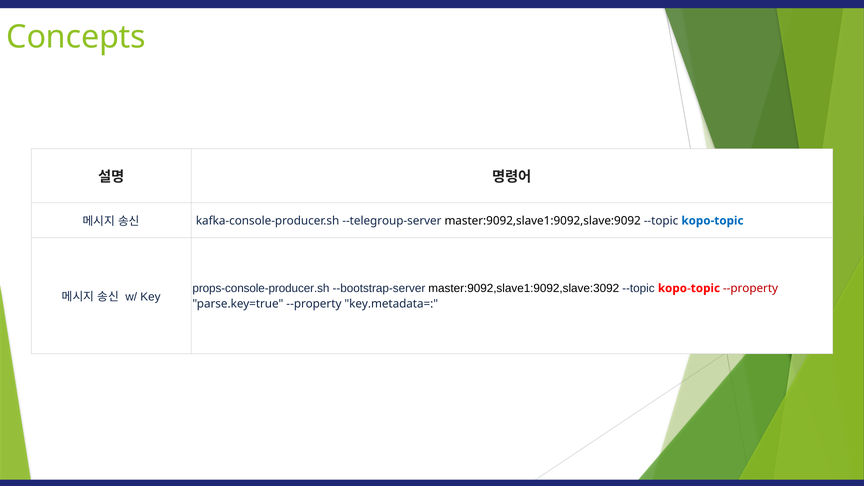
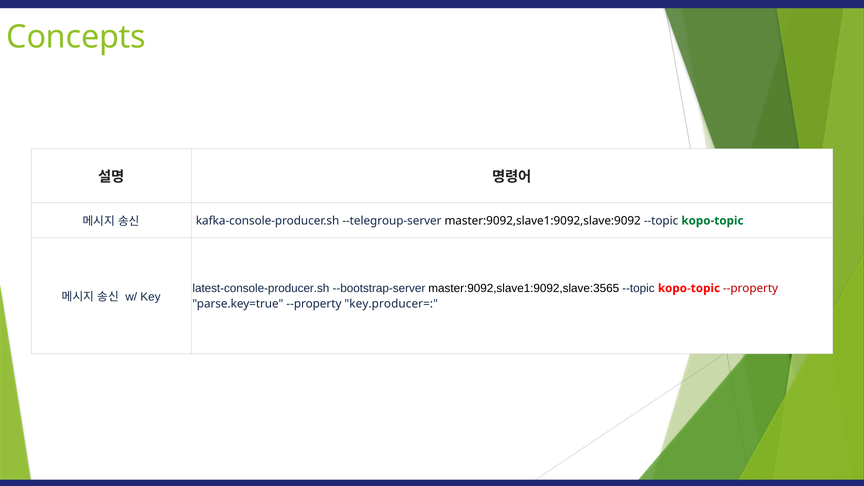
kopo-topic colour: blue -> green (712, 221)
props-console-producer.sh: props-console-producer.sh -> latest-console-producer.sh (261, 288)
master:9092,slave1:9092,slave:3092: master:9092,slave1:9092,slave:3092 -> master:9092,slave1:9092,slave:3565 (524, 288)
key.metadata=: key.metadata= -> key.producer= (391, 304)
